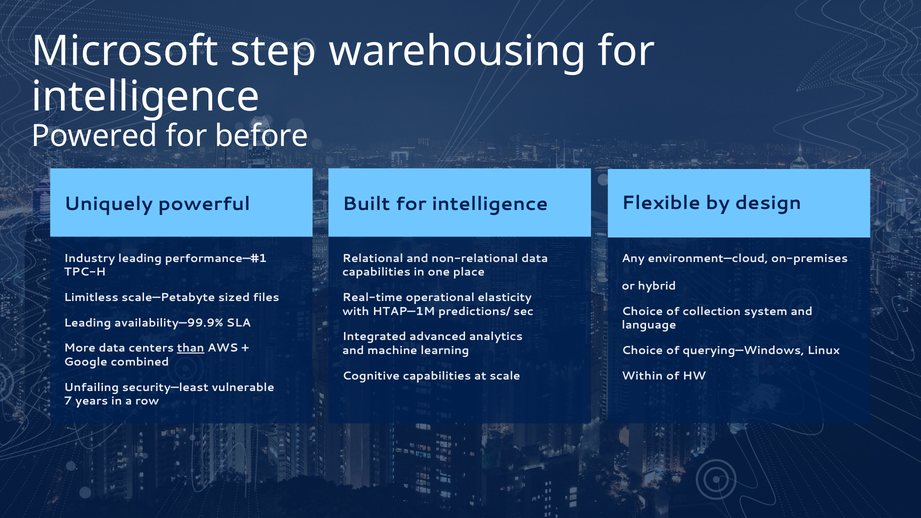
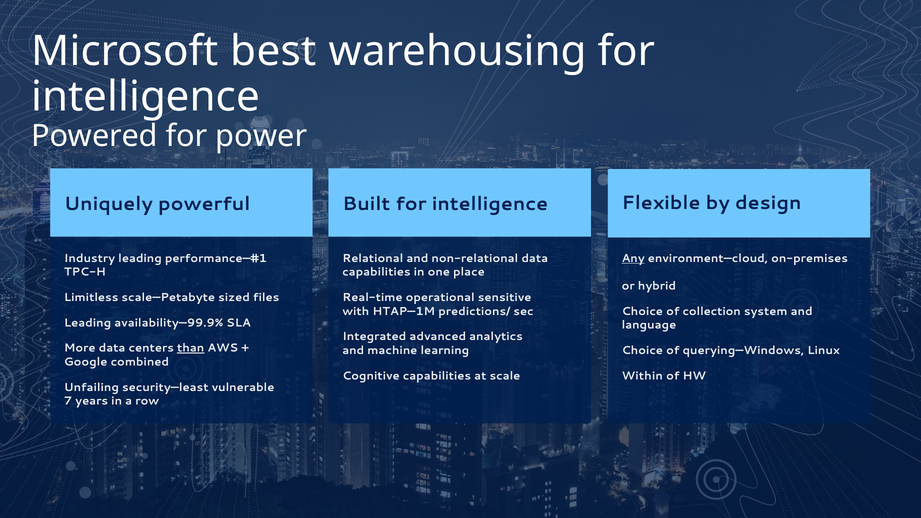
step: step -> best (273, 51)
before: before -> power (262, 136)
Any underline: none -> present (633, 258)
elasticity: elasticity -> sensitive (505, 298)
